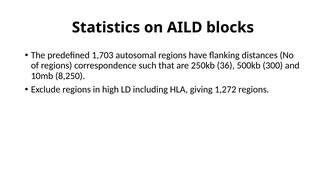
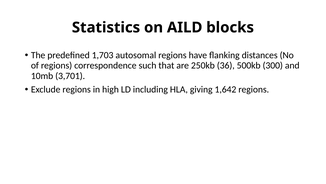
8,250: 8,250 -> 3,701 (70, 76)
1,272: 1,272 -> 1,642 (225, 89)
